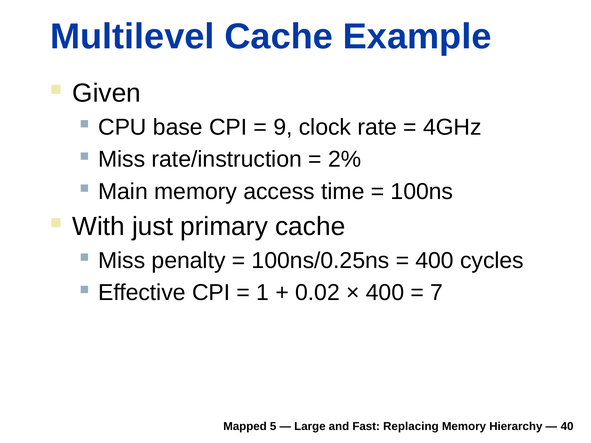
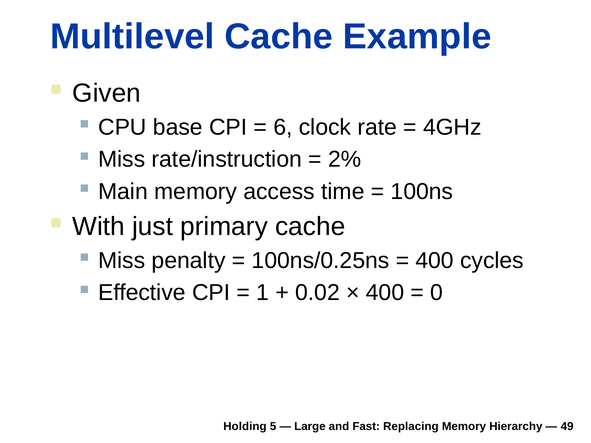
9: 9 -> 6 (283, 127)
7: 7 -> 0 (437, 293)
Mapped: Mapped -> Holding (245, 427)
40: 40 -> 49 (567, 427)
